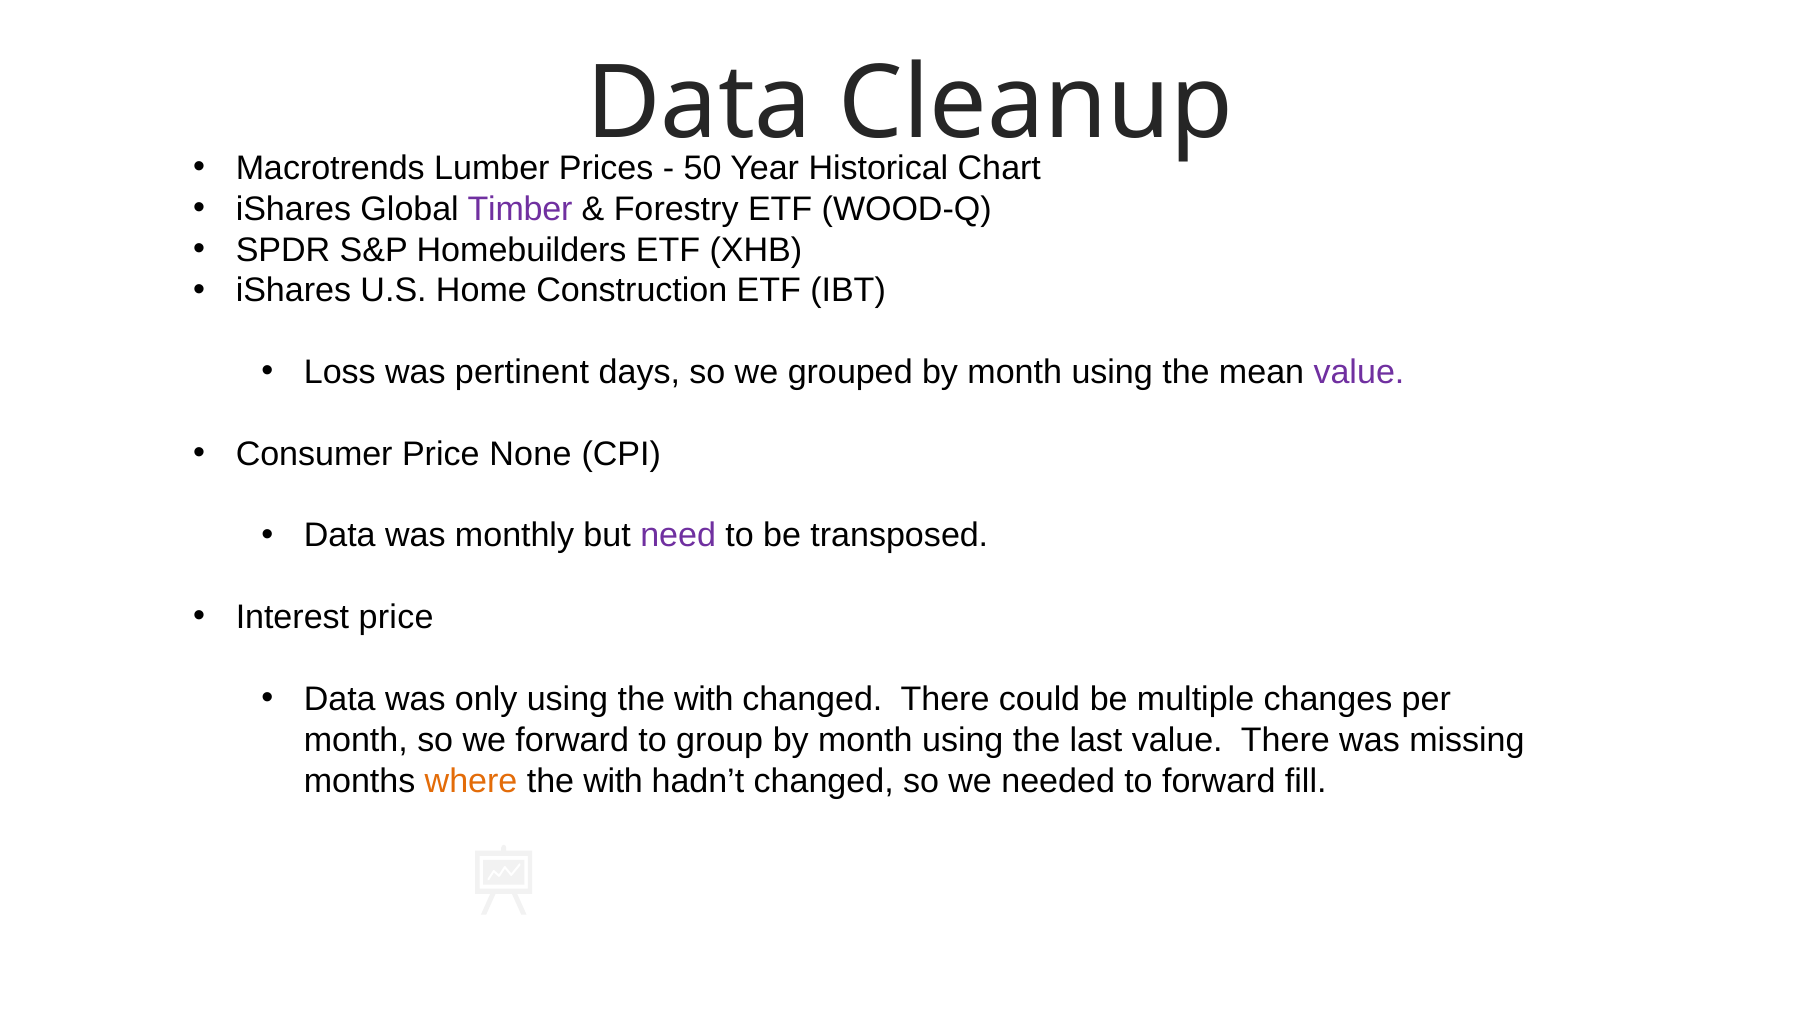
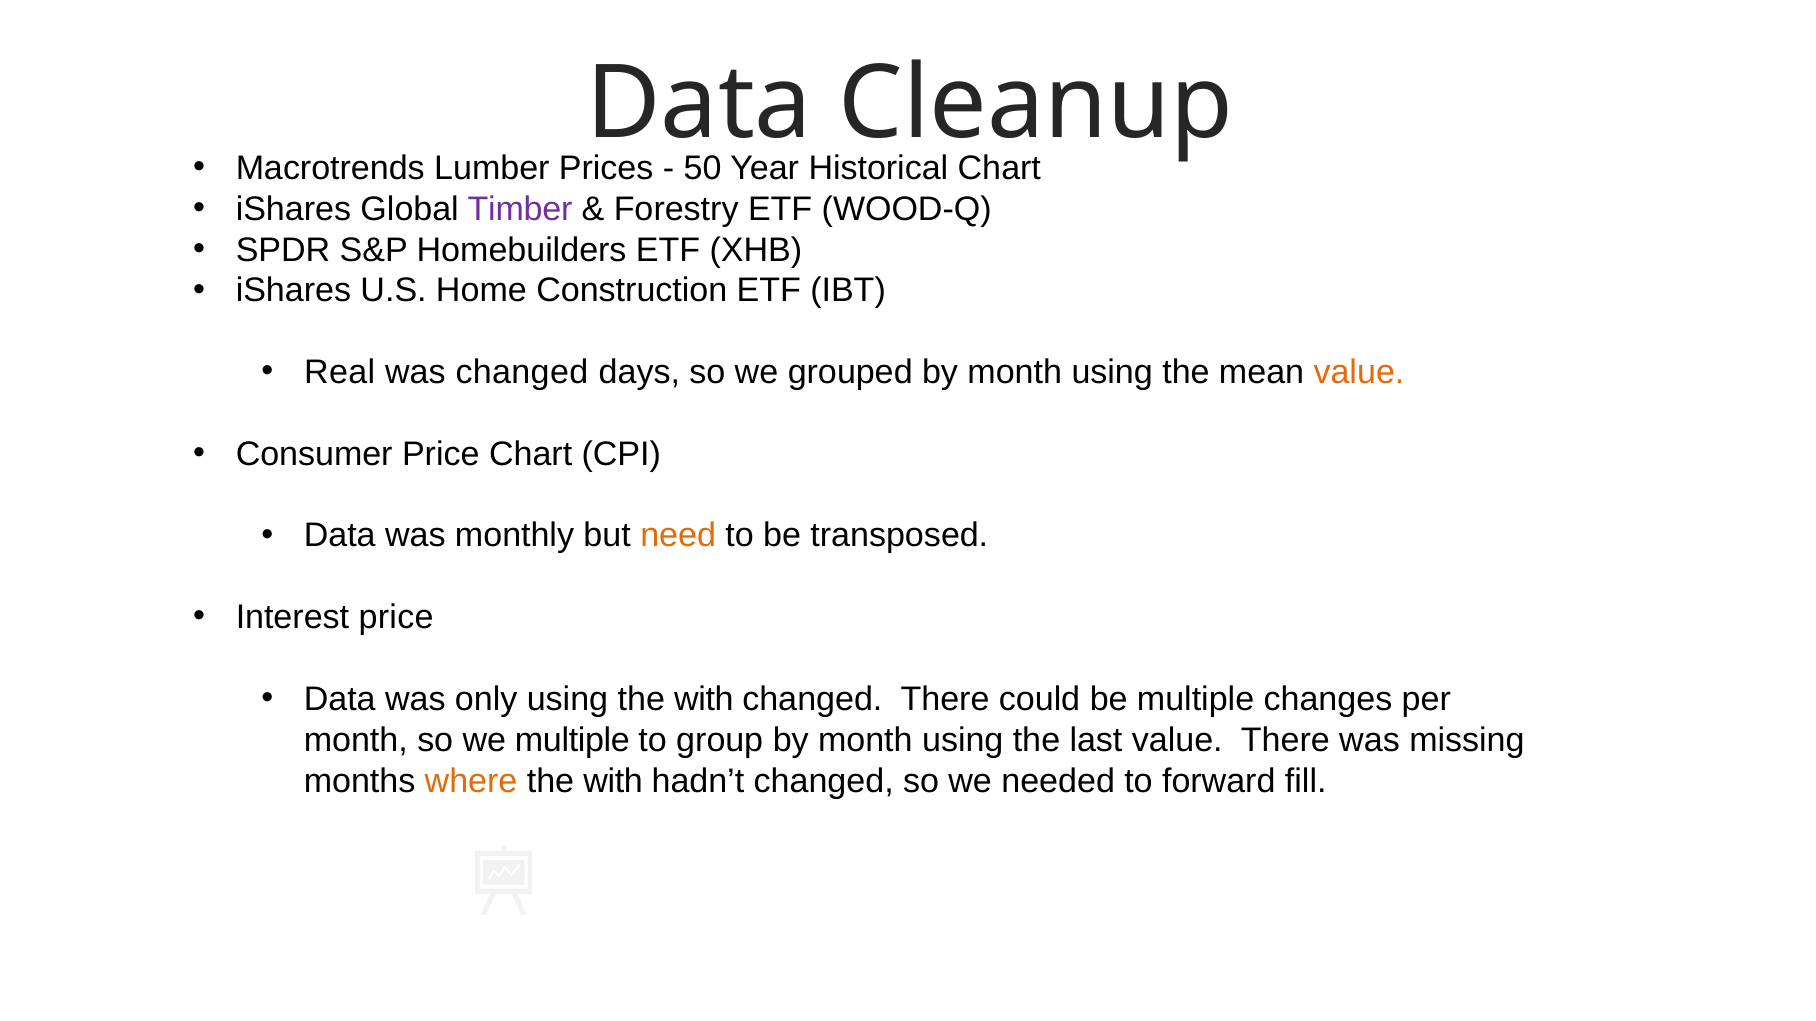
Loss: Loss -> Real (340, 373)
was pertinent: pertinent -> changed (522, 373)
value colour: purple -> orange (1359, 373)
Price None: None -> Chart (531, 454)
need colour: purple -> orange (678, 536)
we forward: forward -> multiple (572, 740)
